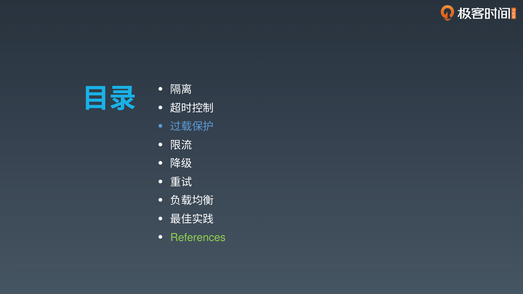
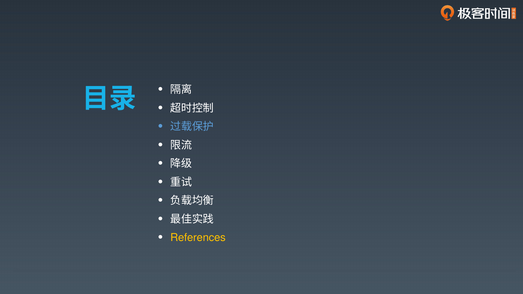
References colour: light green -> yellow (198, 238)
